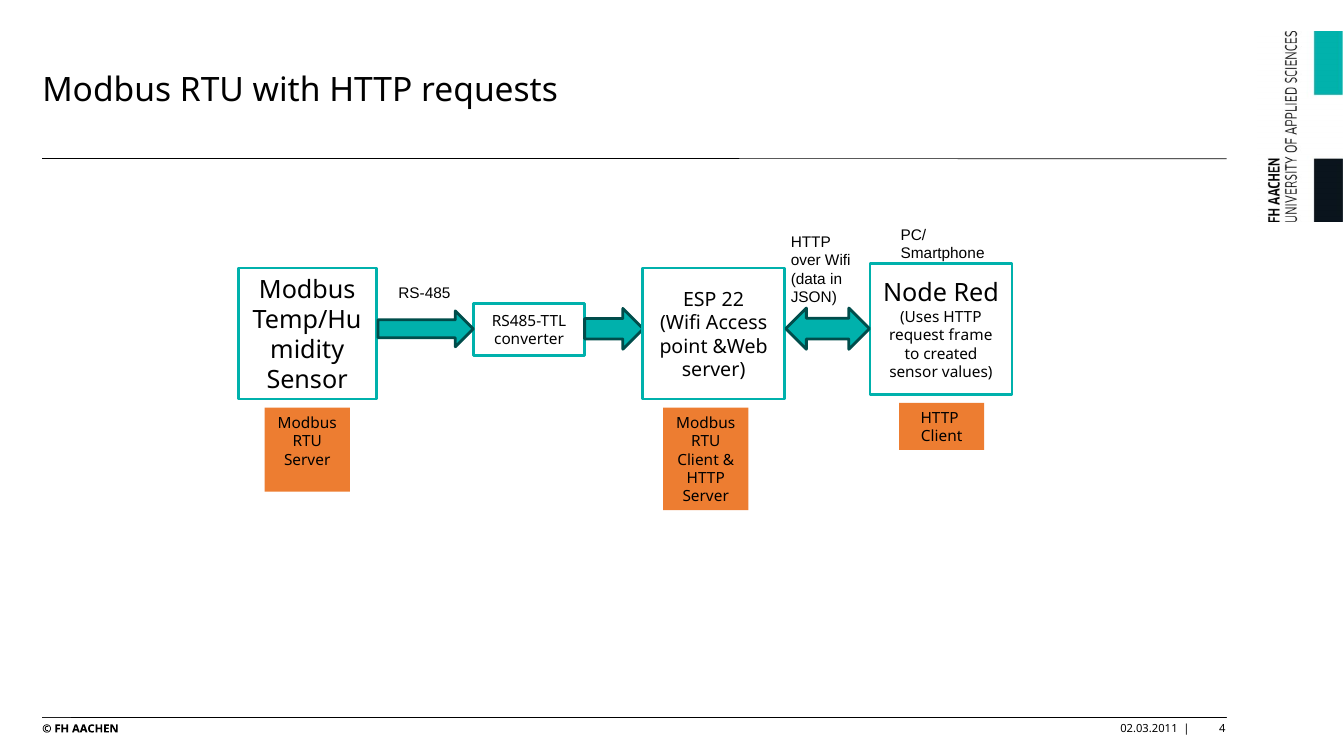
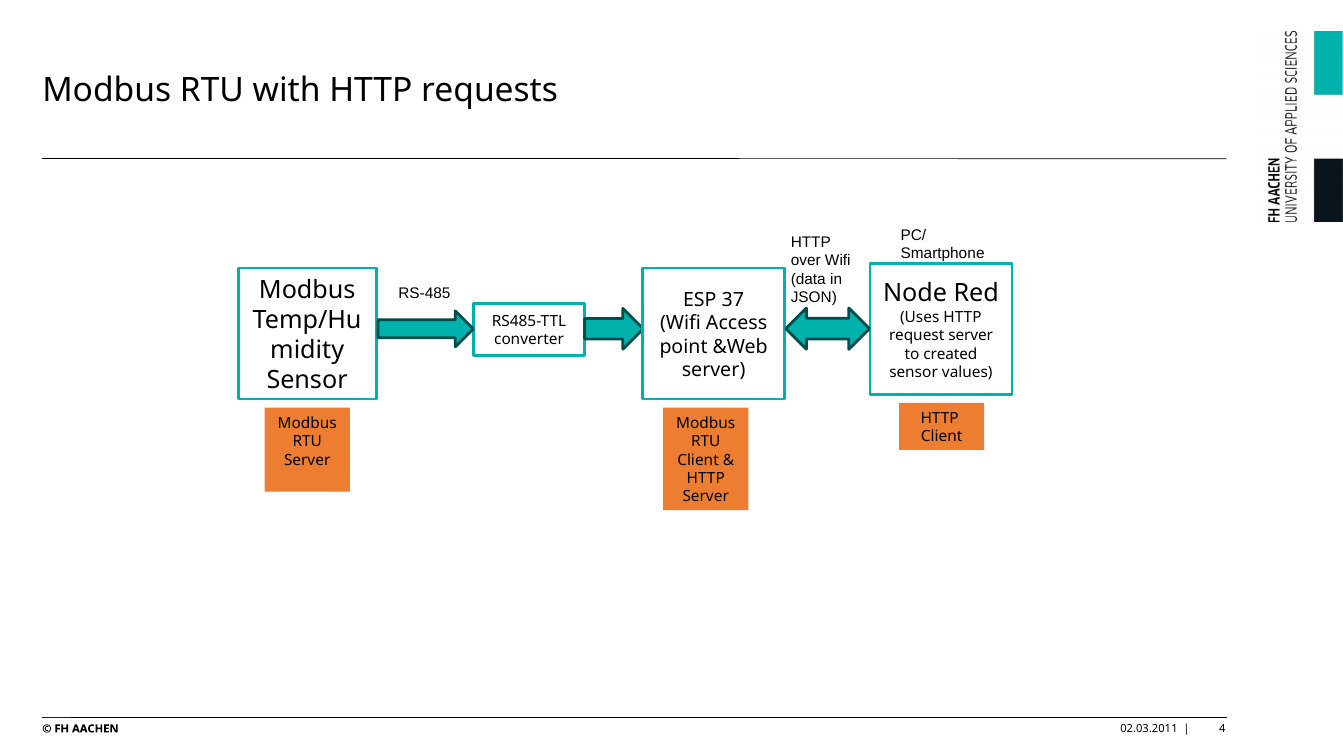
22: 22 -> 37 (733, 300)
request frame: frame -> server (971, 336)
